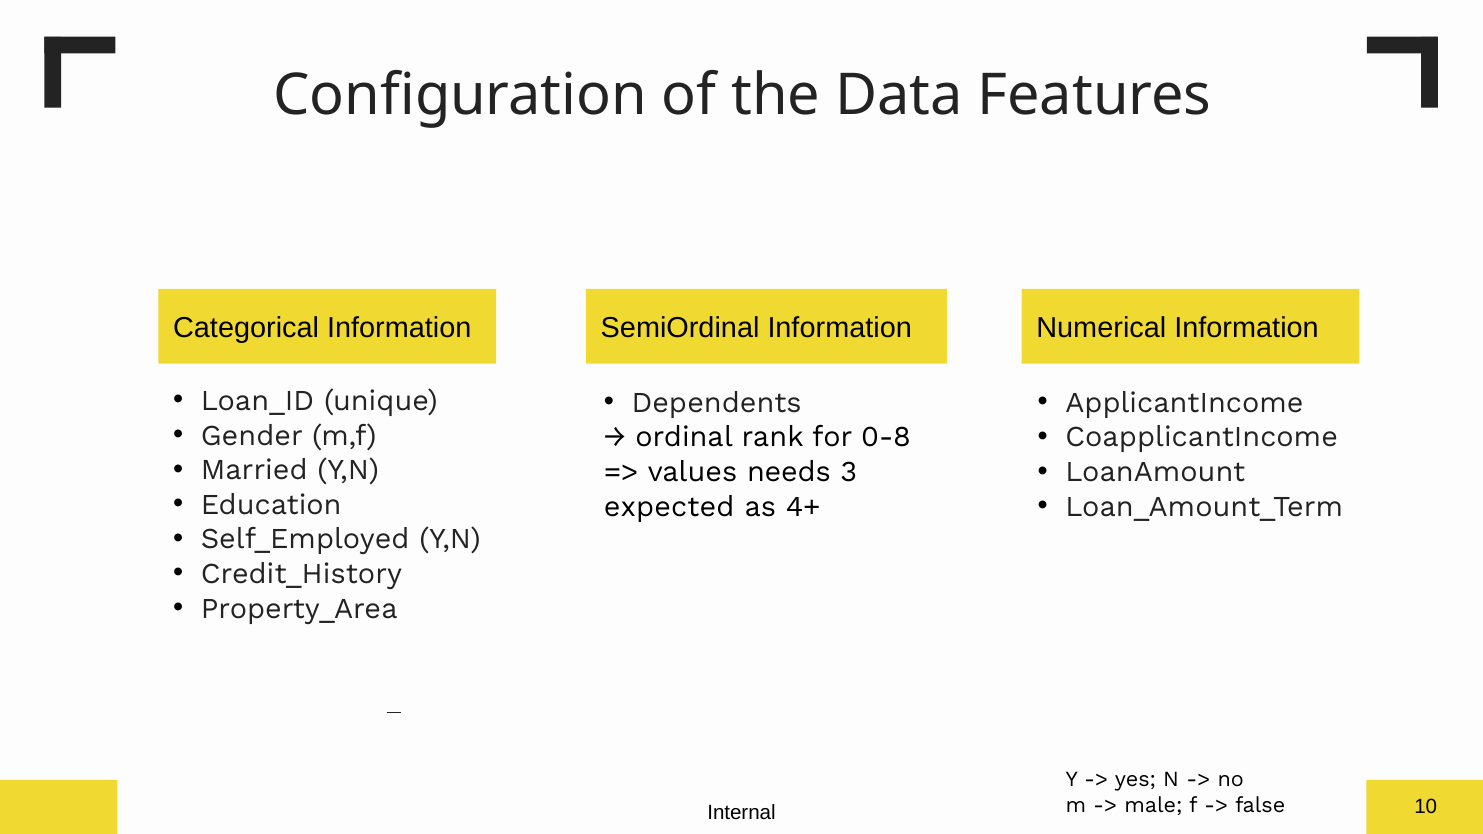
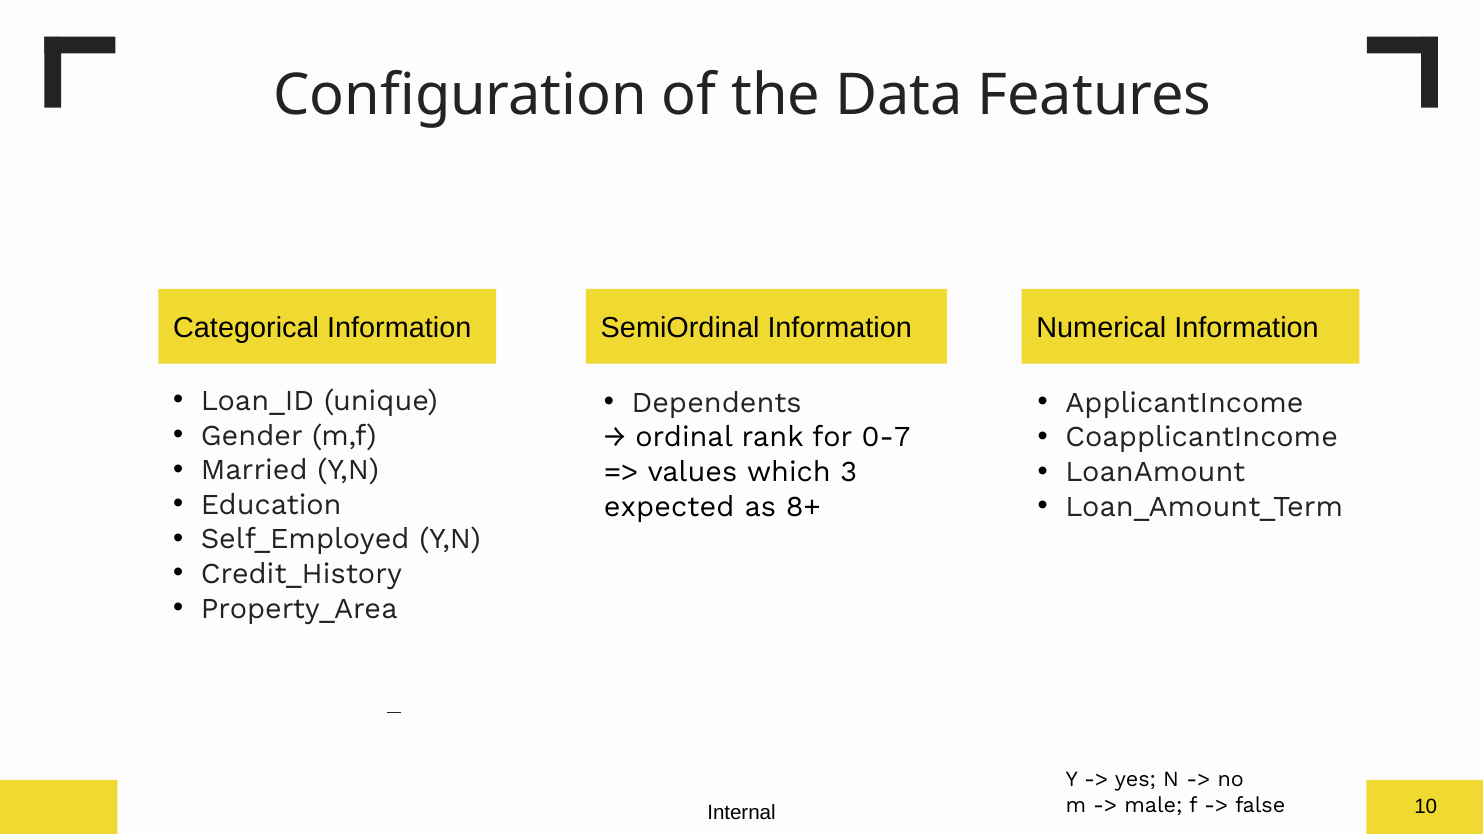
0-8: 0-8 -> 0-7 (886, 438)
needs: needs -> which (789, 472)
4+: 4+ -> 8+ (803, 507)
